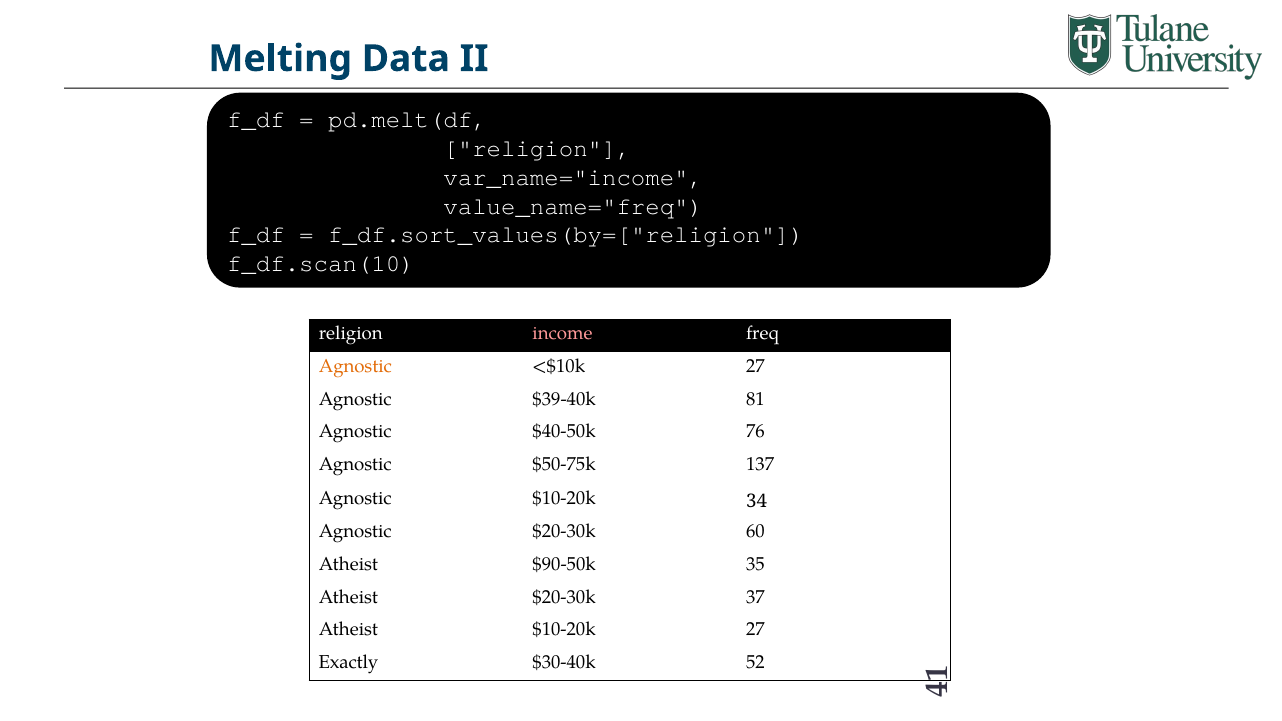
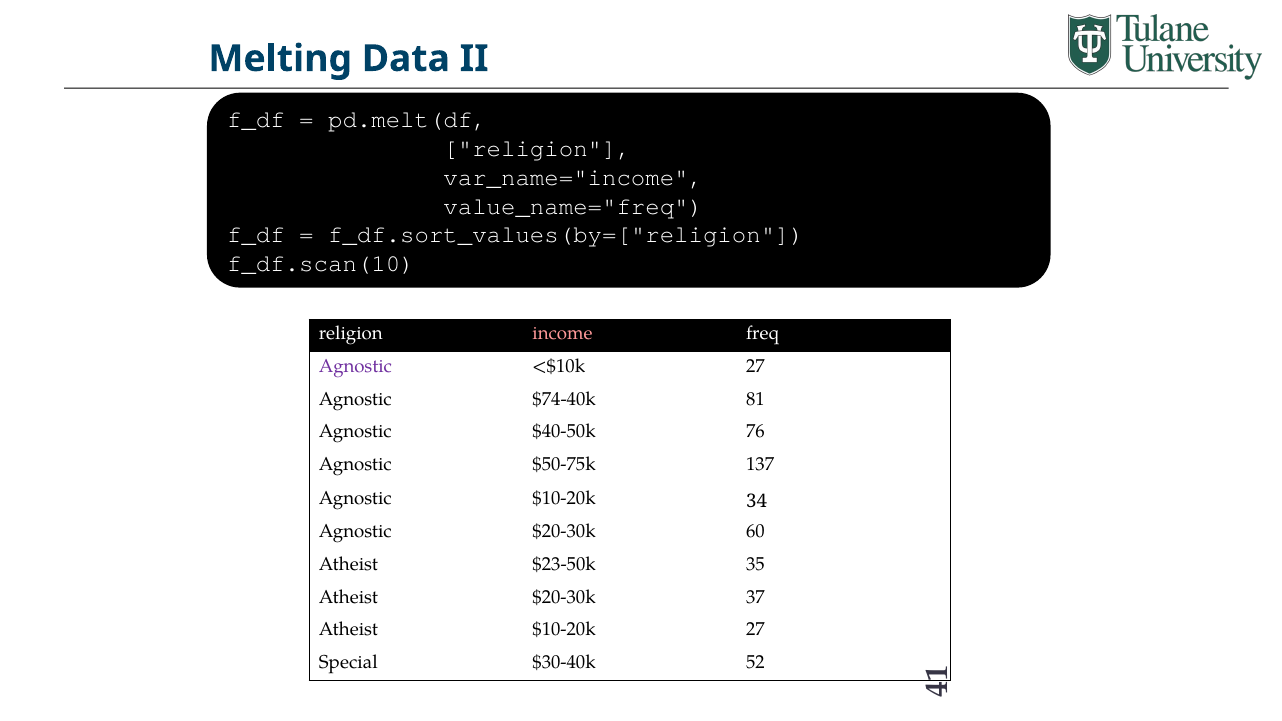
Agnostic colour: orange -> purple (355, 366)
$39-40k: $39-40k -> $74-40k (564, 399)
$90-50k: $90-50k -> $23-50k (564, 564)
Exactly: Exactly -> Special (348, 662)
